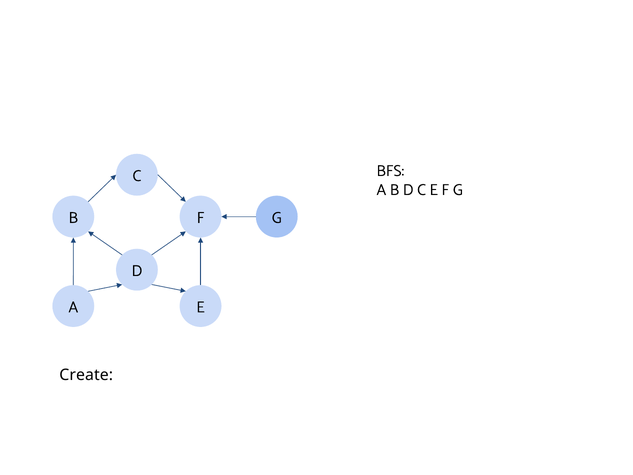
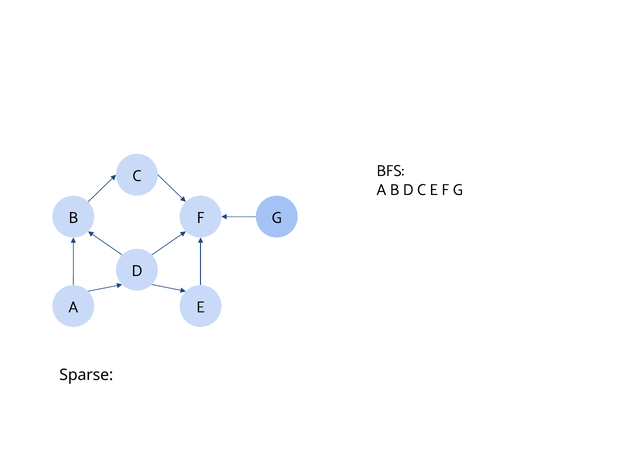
Create: Create -> Sparse (86, 375)
